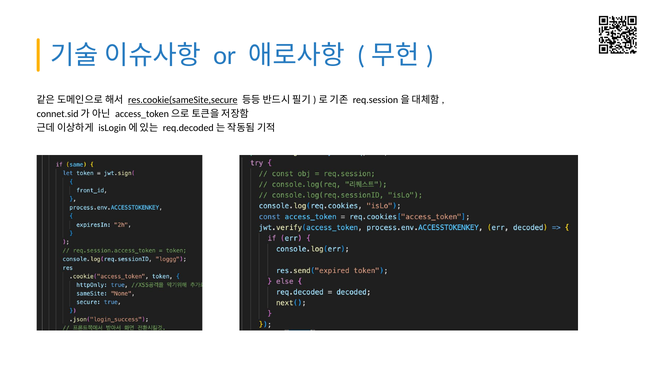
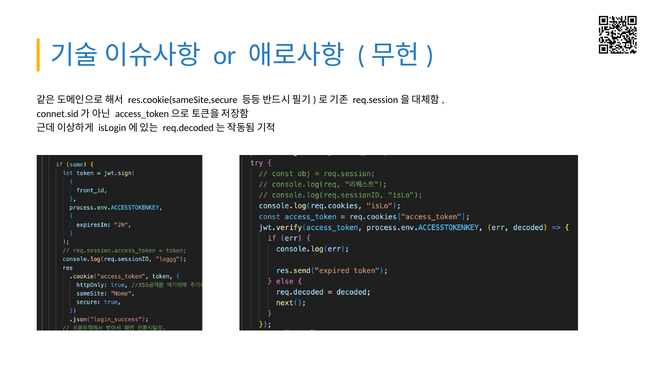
res.cookie(sameSite,secure underline: present -> none (183, 100)
